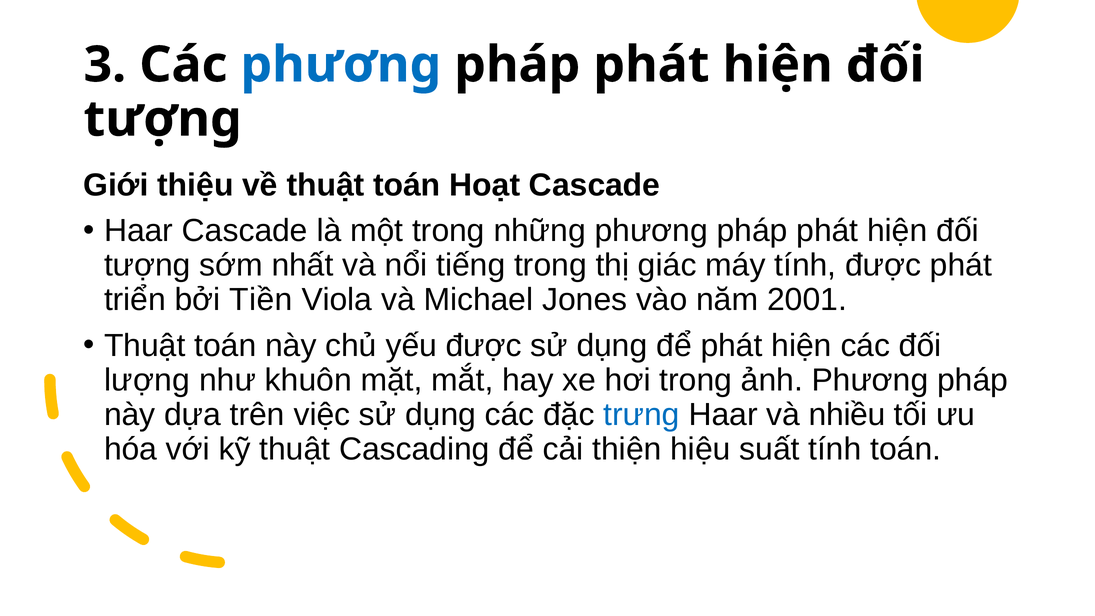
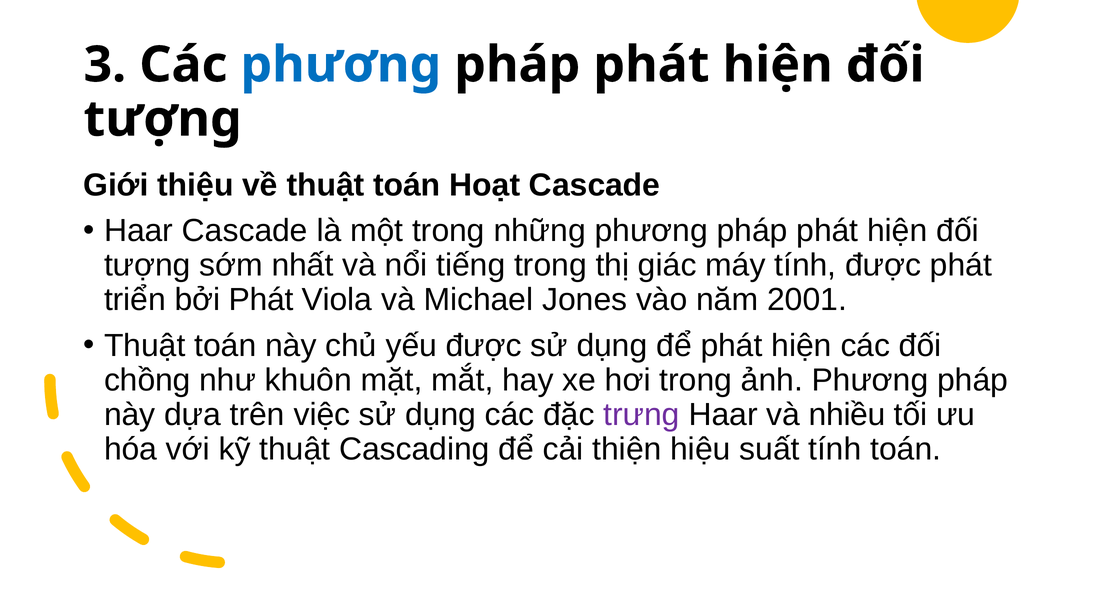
bởi Tiền: Tiền -> Phát (261, 300)
lượng: lượng -> chồng (147, 380)
trưng colour: blue -> purple (642, 415)
